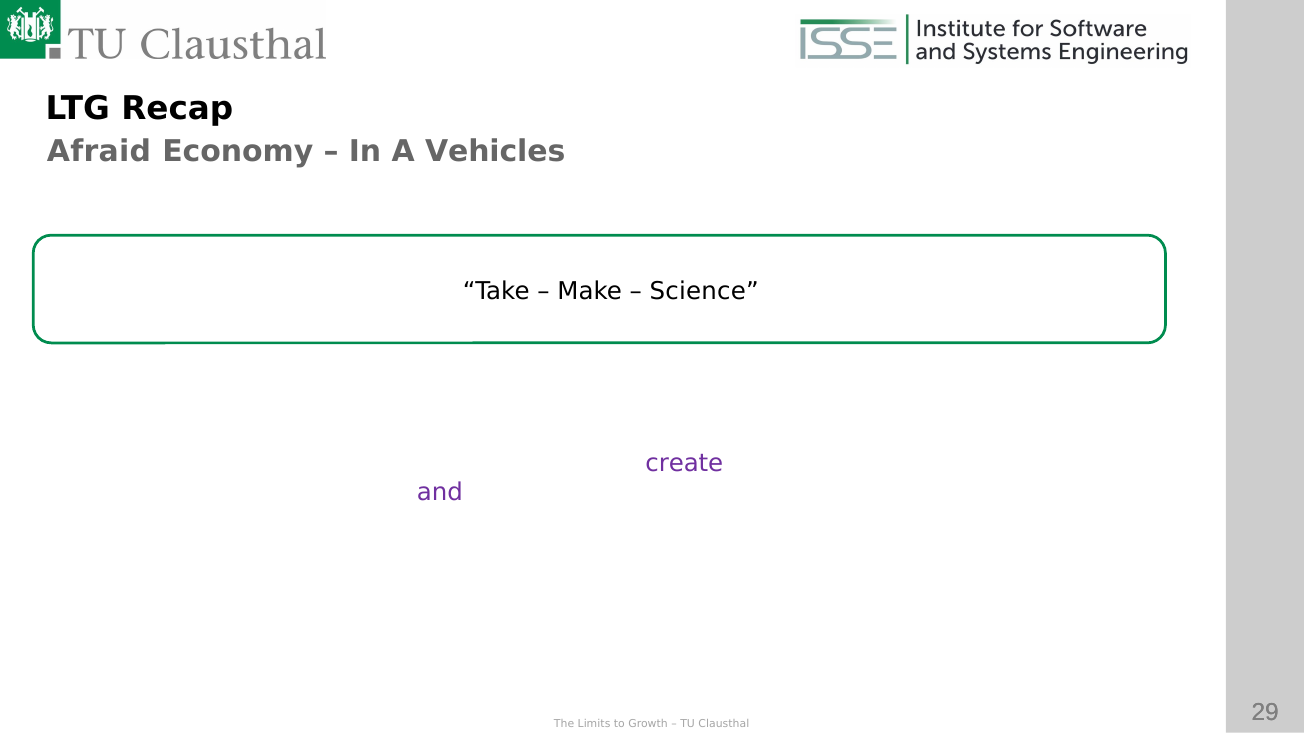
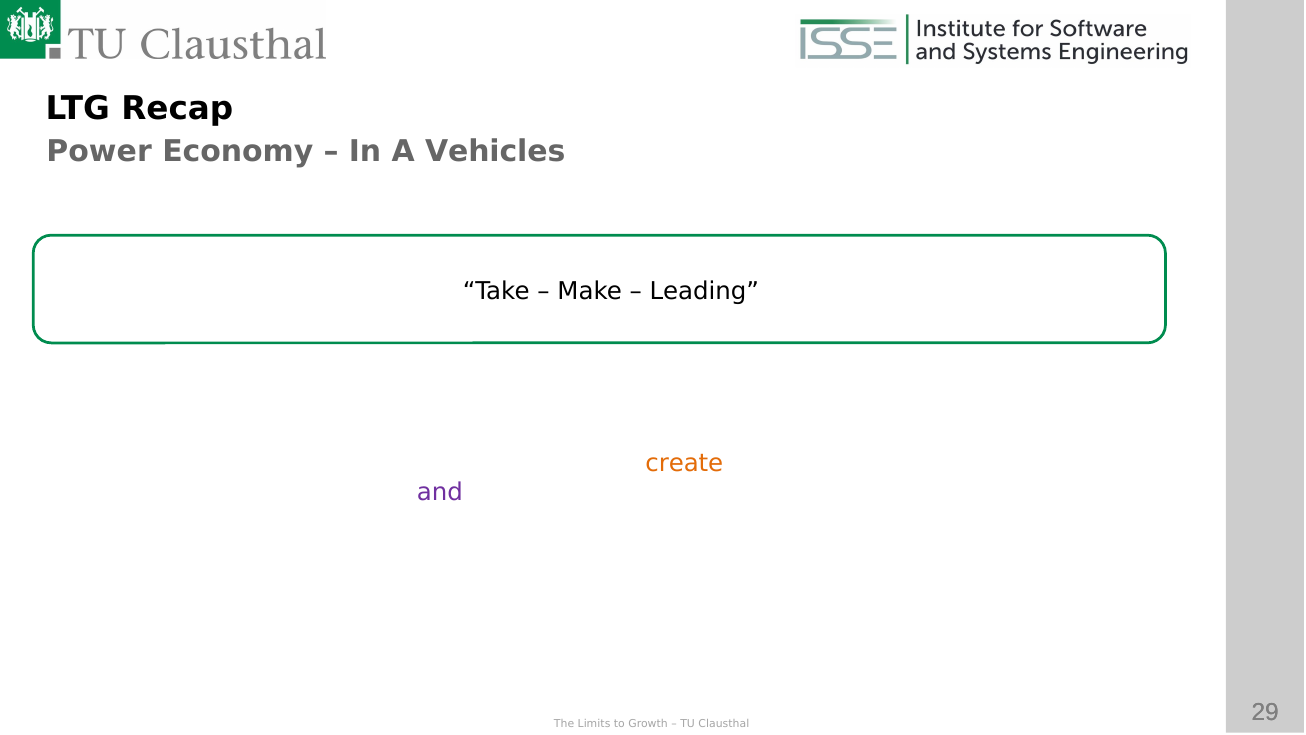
Afraid: Afraid -> Power (99, 151)
Science: Science -> Leading (704, 292)
create colour: purple -> orange (684, 463)
